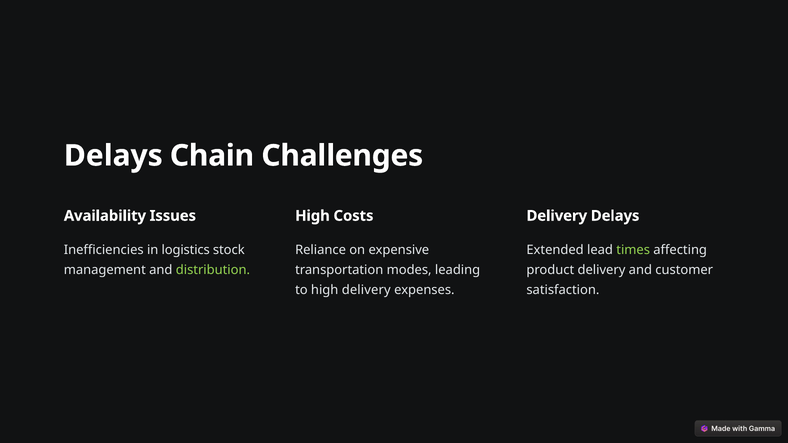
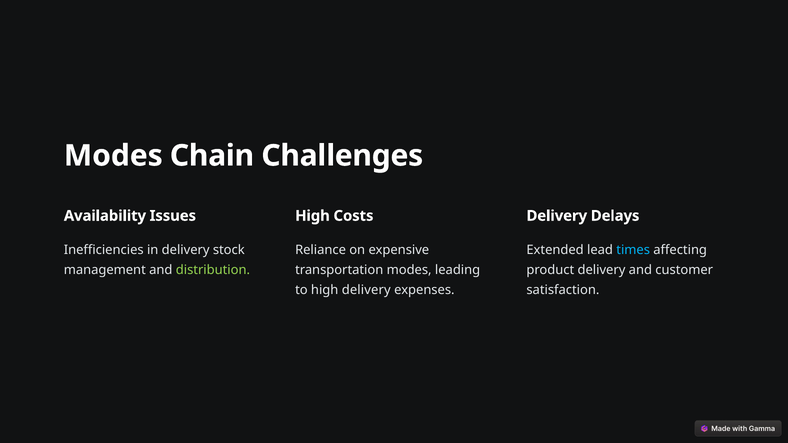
Delays: Delays -> Modes (113, 156)
in logistics: logistics -> delivery (186, 250)
times colour: light green -> light blue (633, 250)
